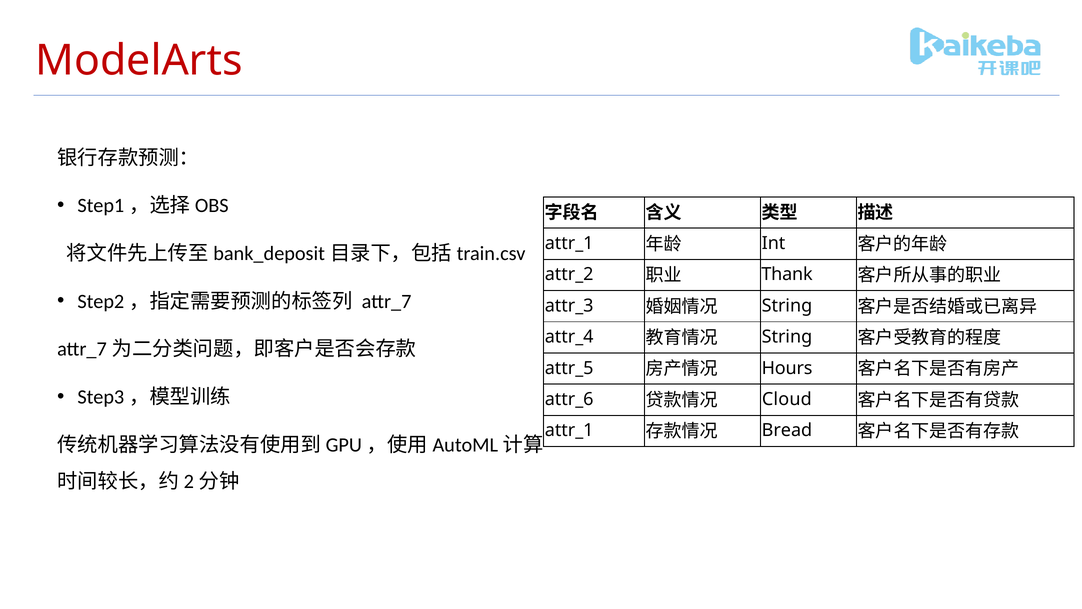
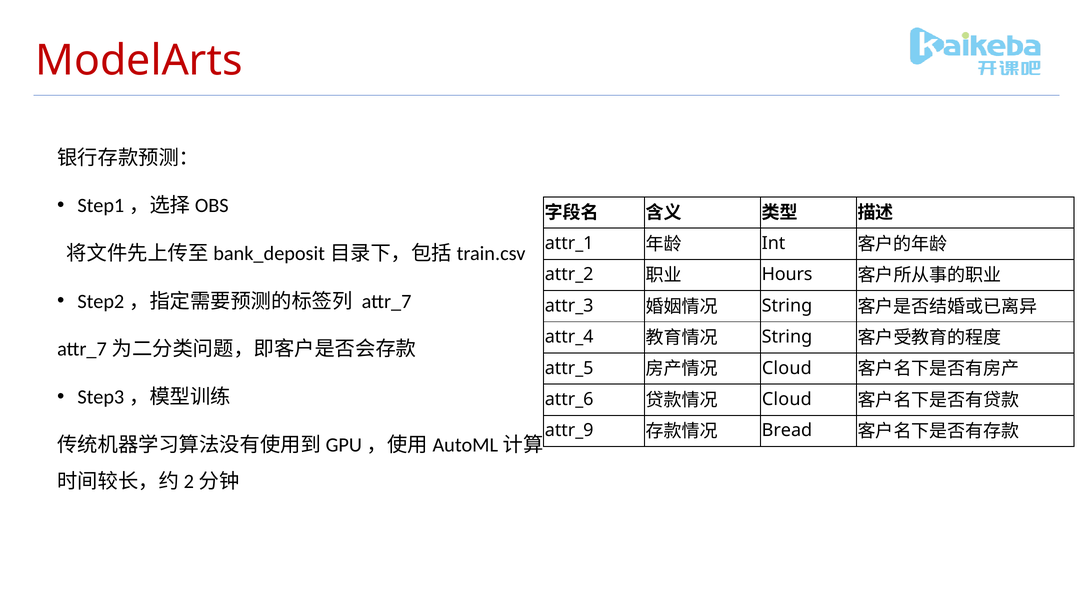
Thank: Thank -> Hours (787, 274)
Hours: Hours -> Cloud (787, 368)
attr_1: attr_1 -> attr_9 (569, 430)
